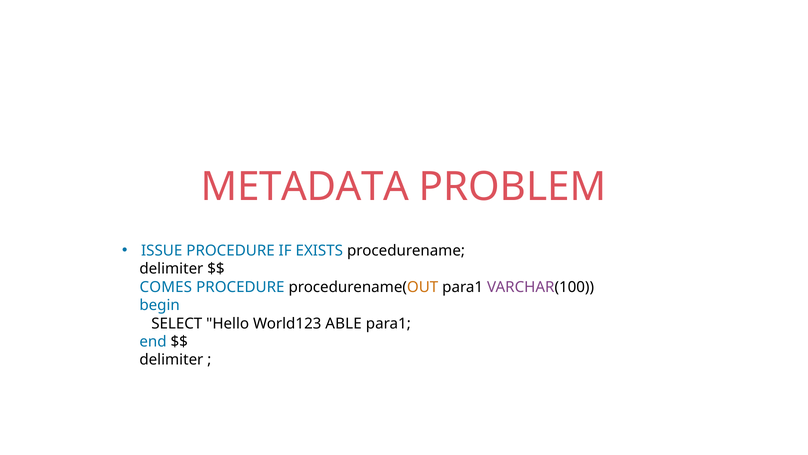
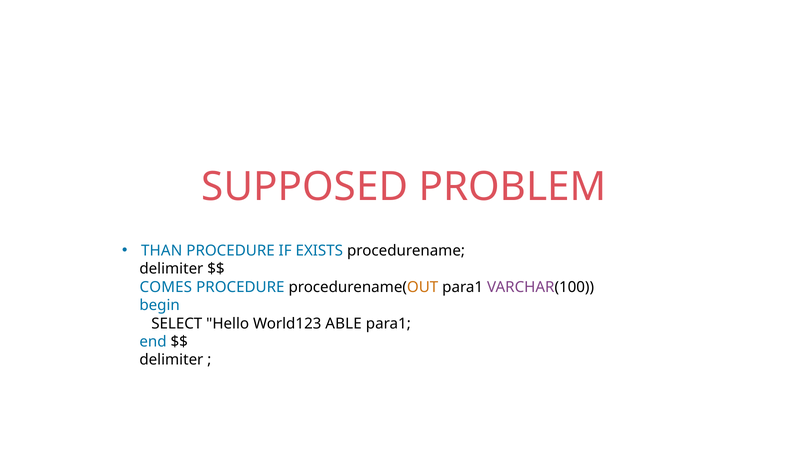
METADATA: METADATA -> SUPPOSED (305, 187)
ISSUE: ISSUE -> THAN (162, 250)
